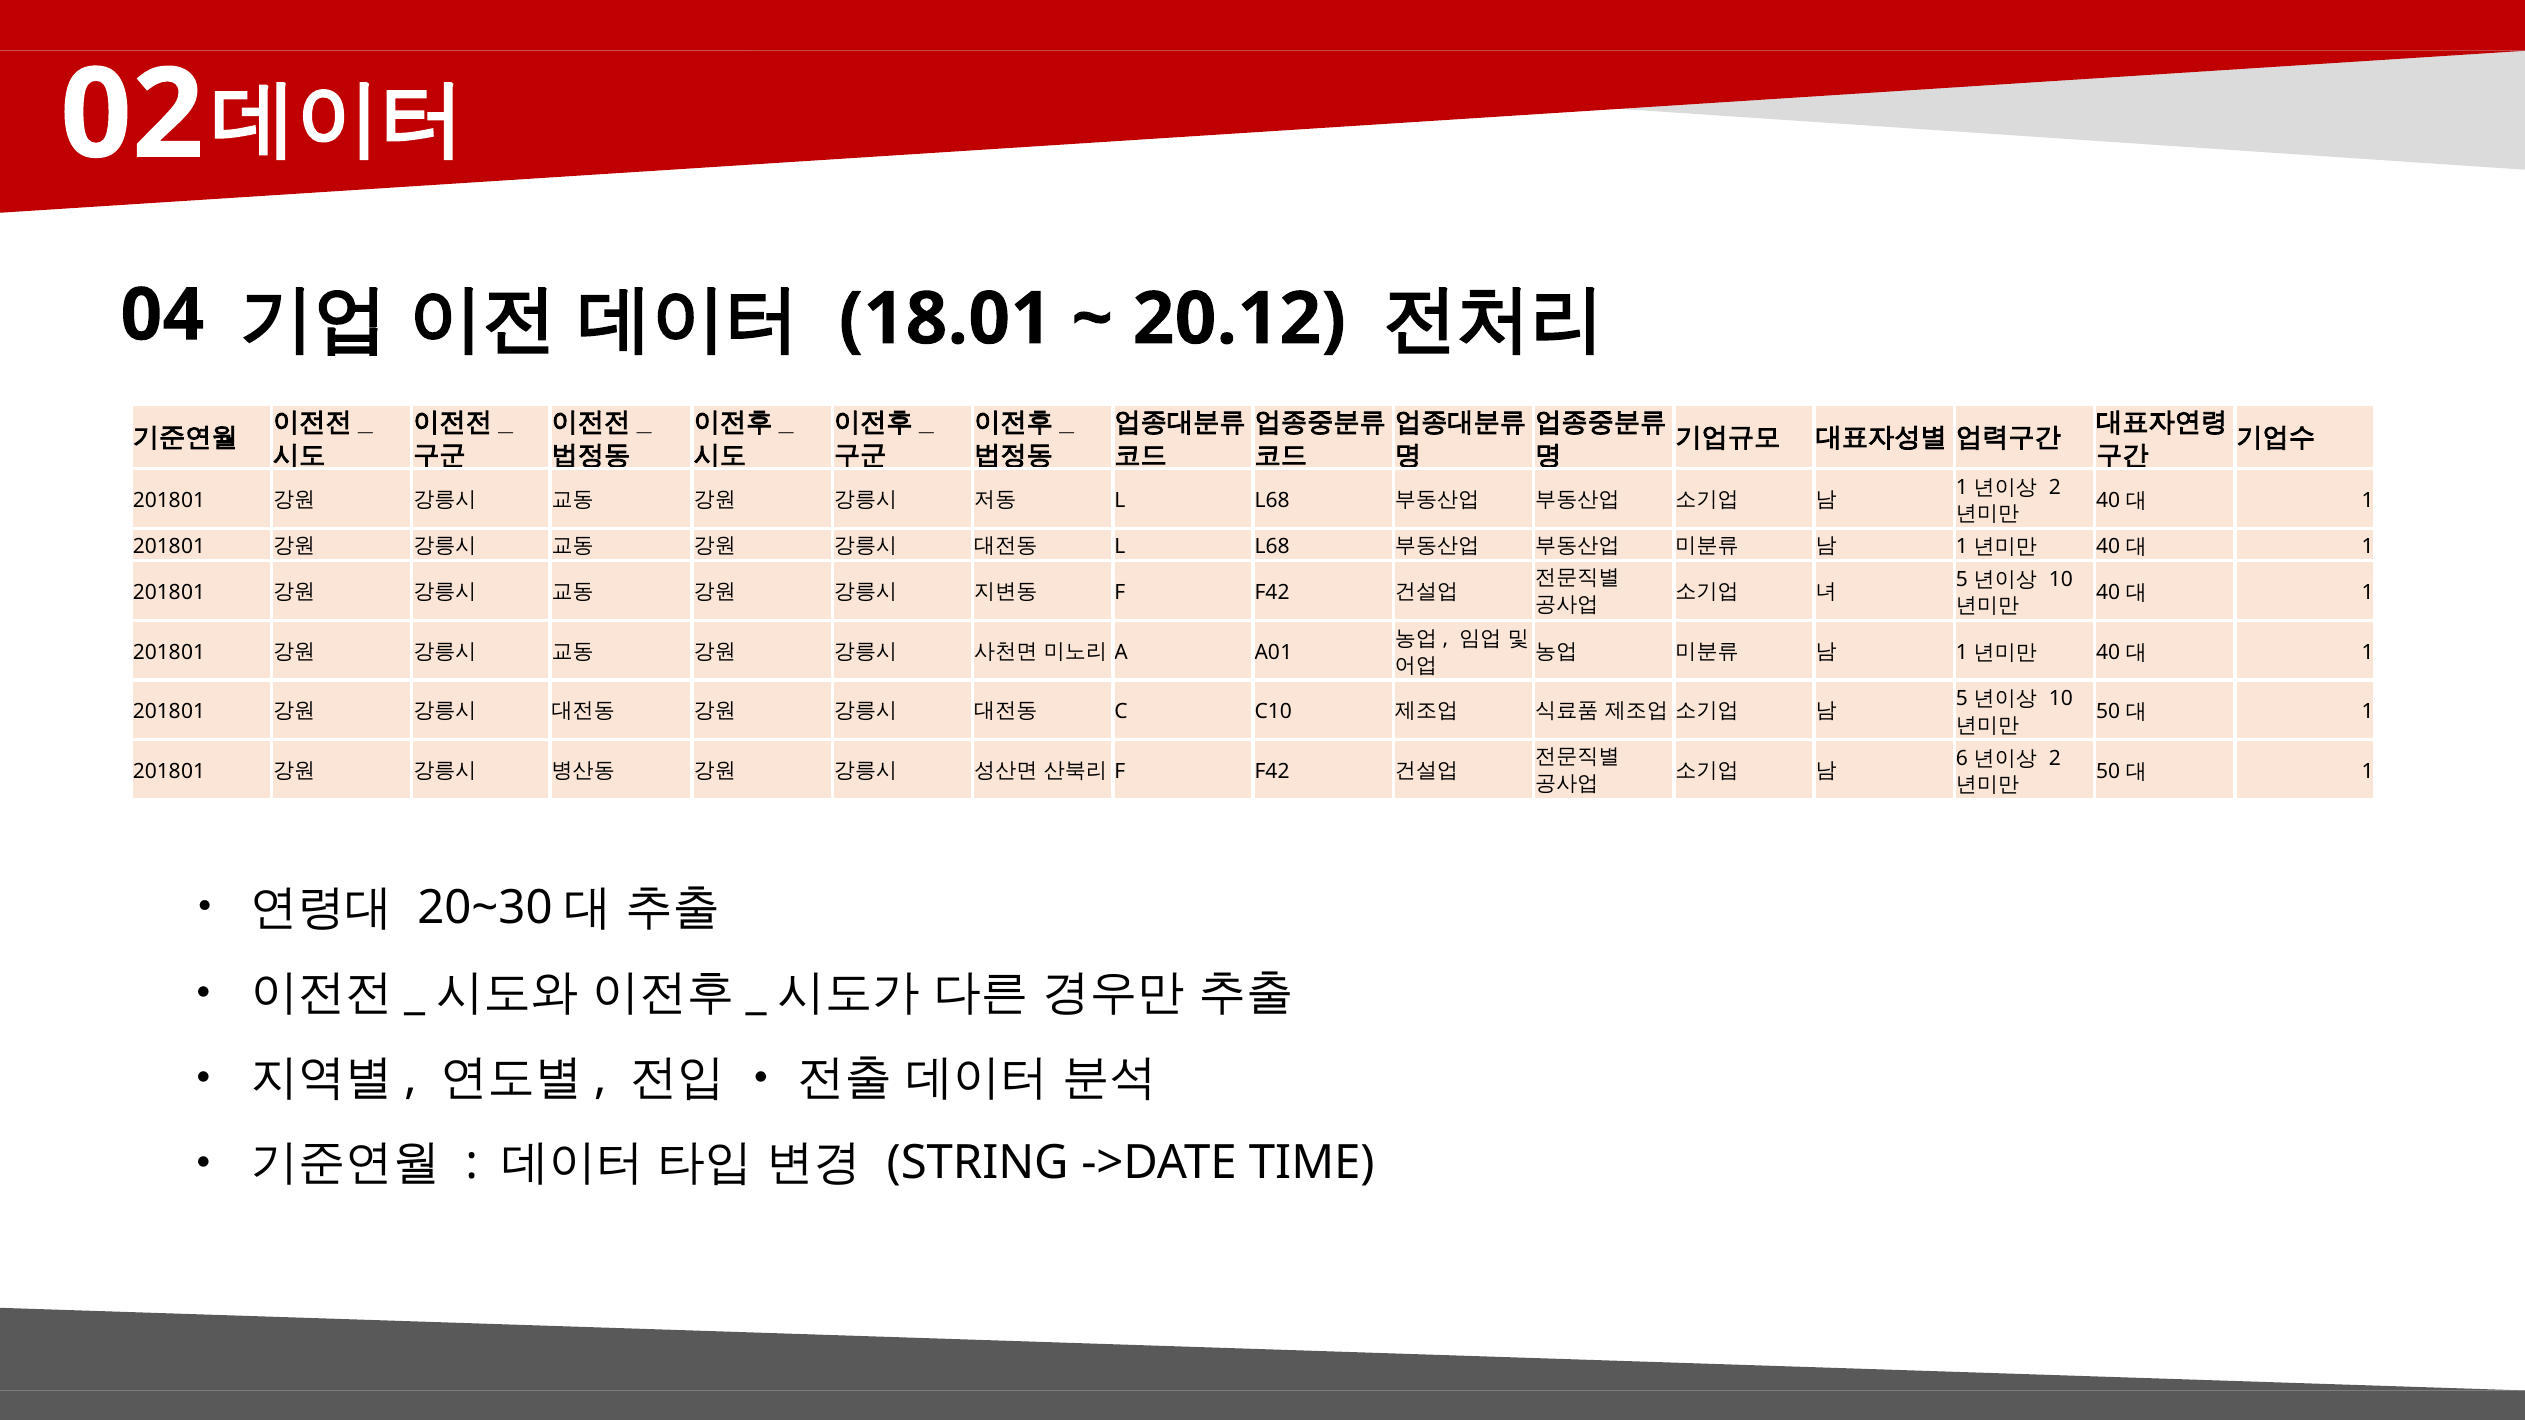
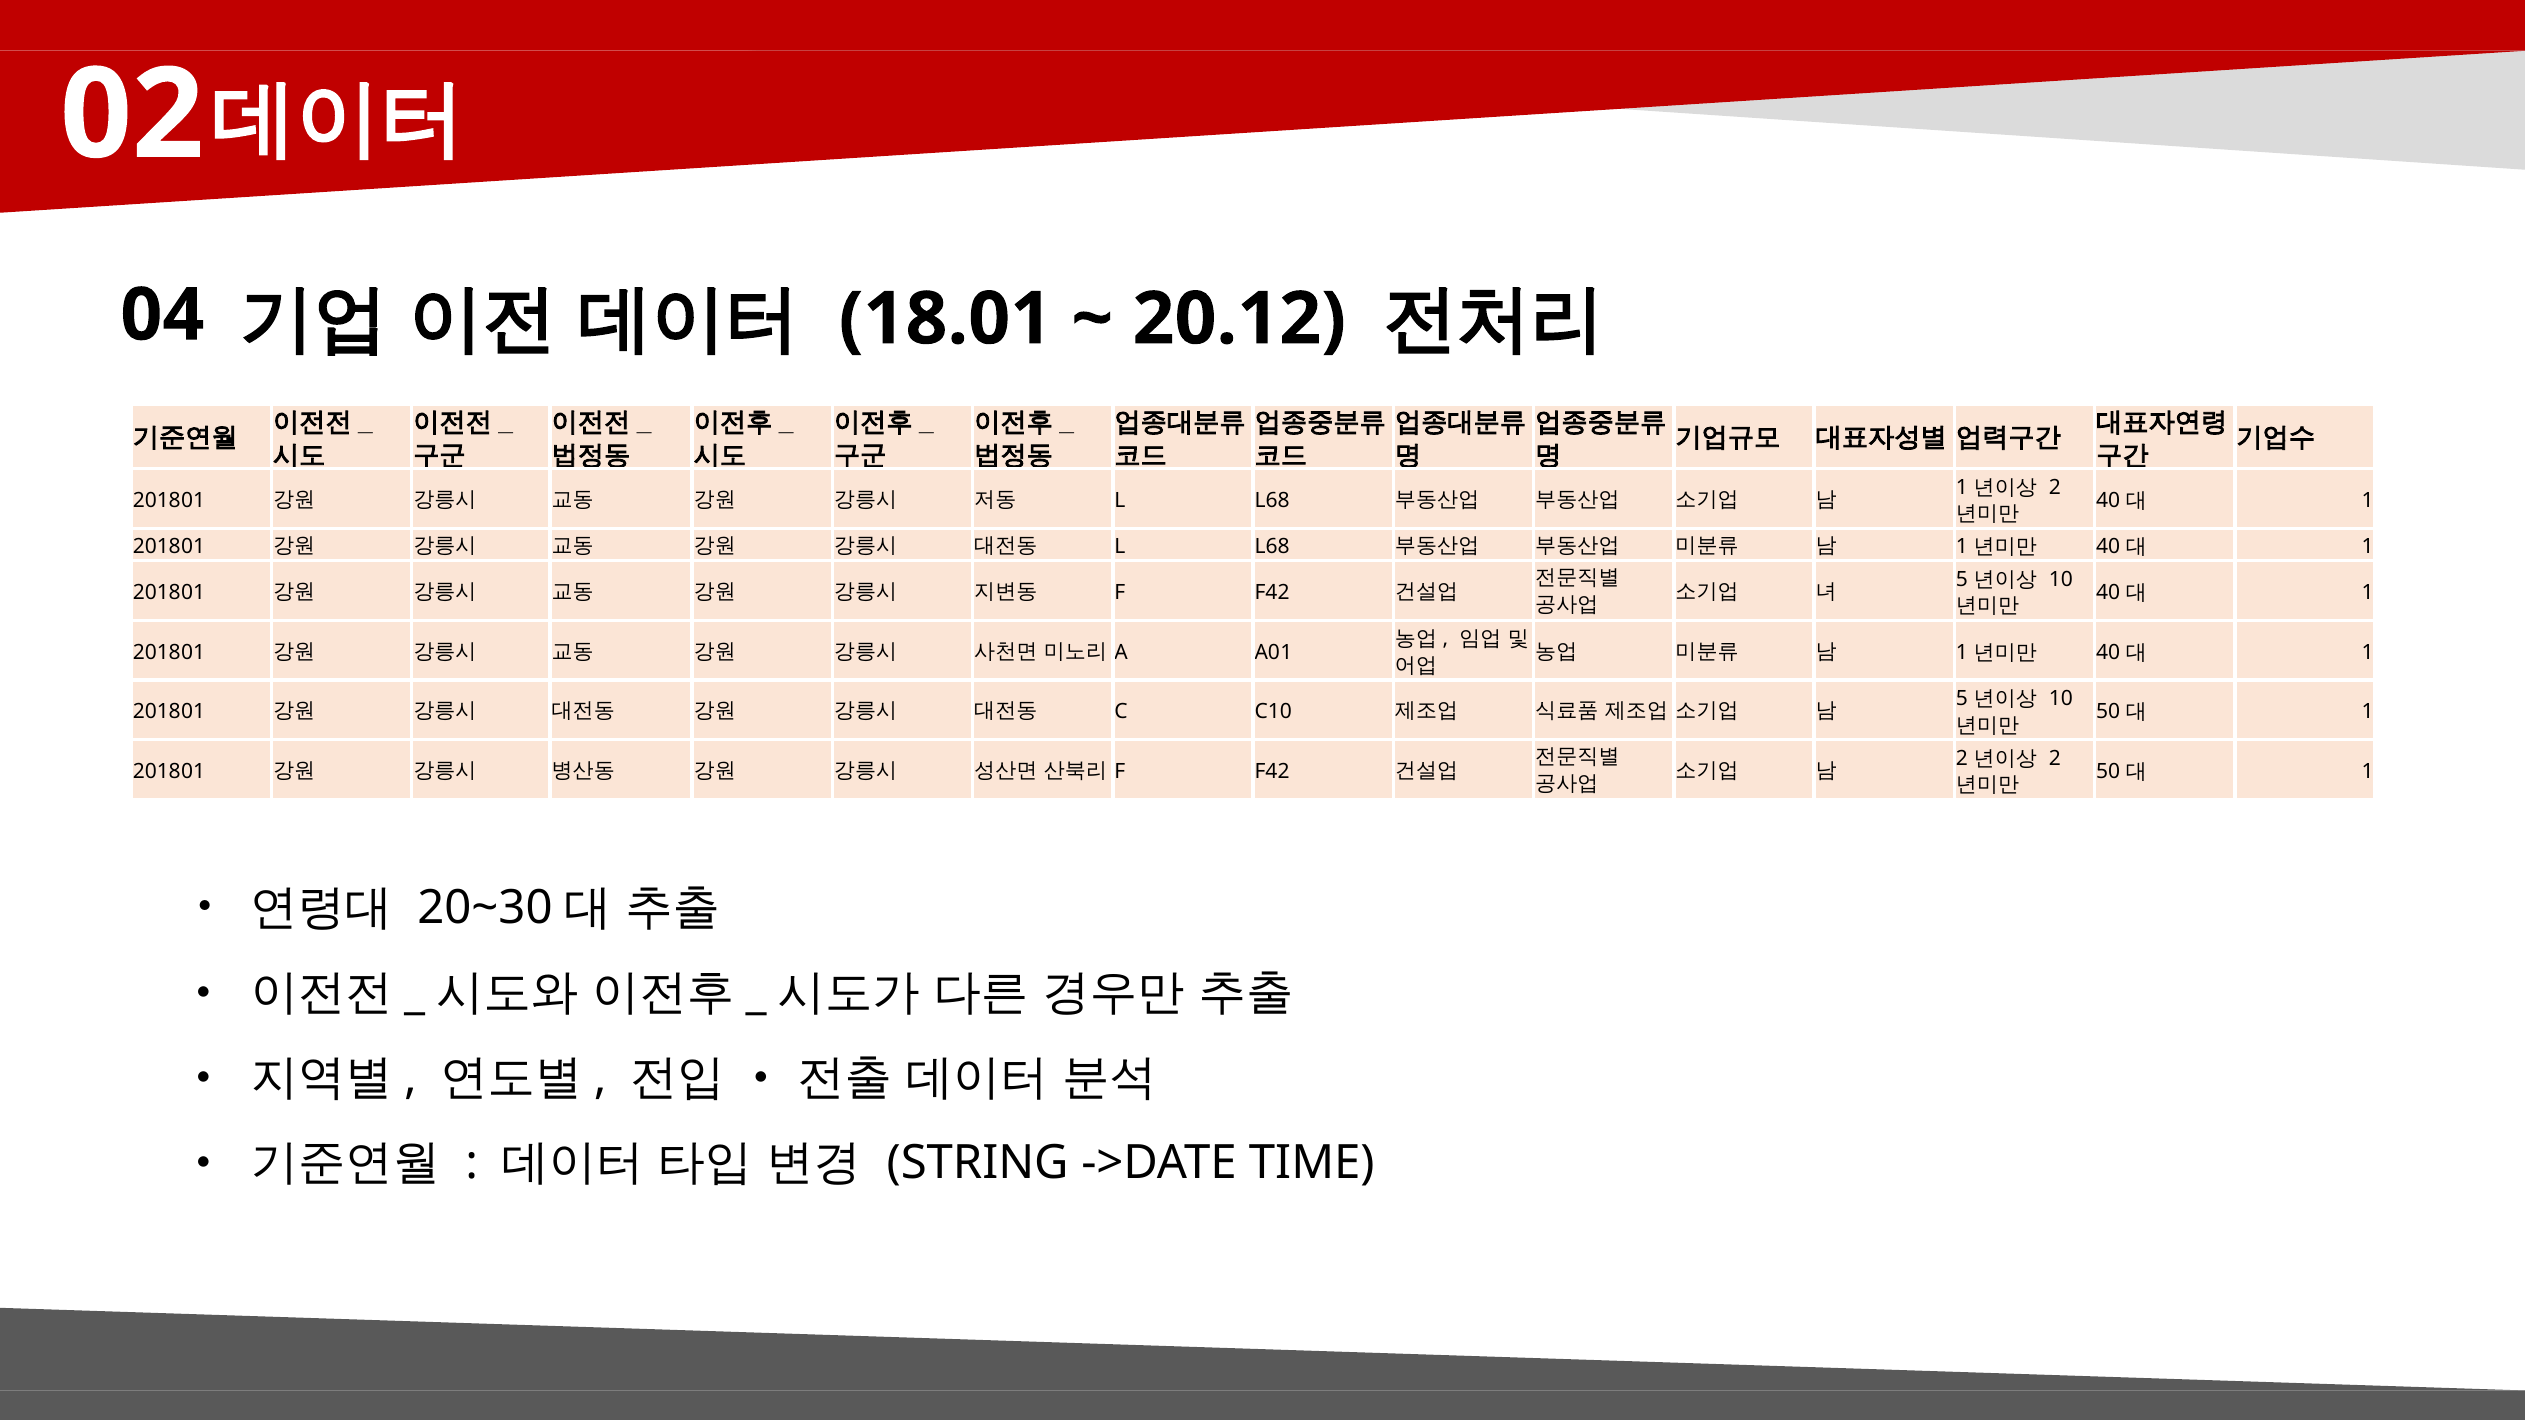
6: 6 -> 2 (1962, 758)
